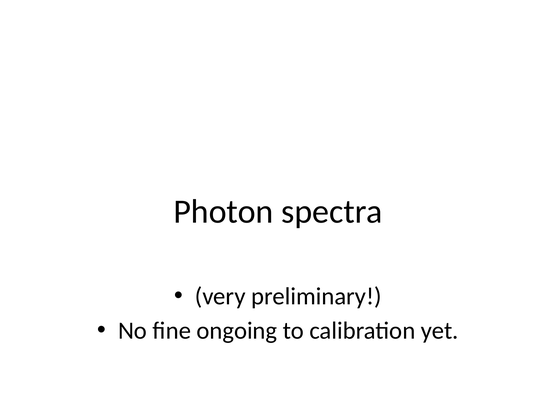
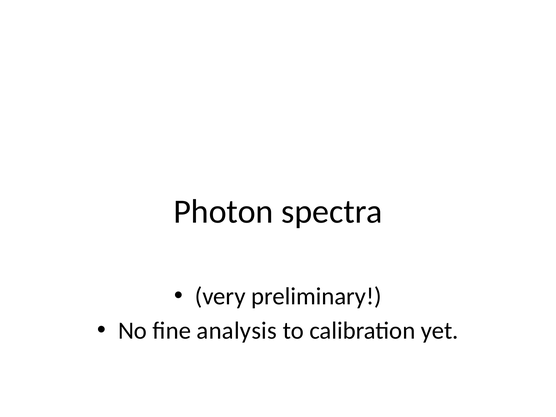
ongoing: ongoing -> analysis (237, 331)
